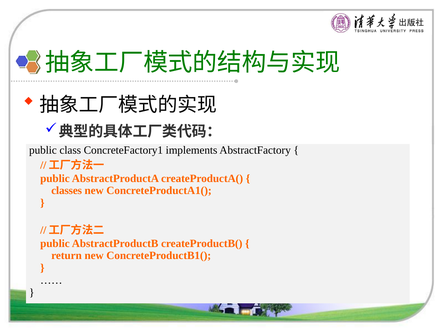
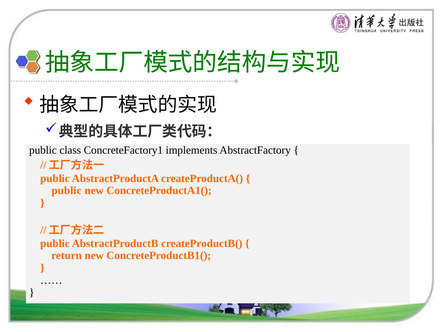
classes: classes -> public (67, 191)
